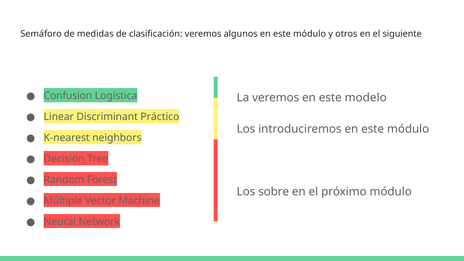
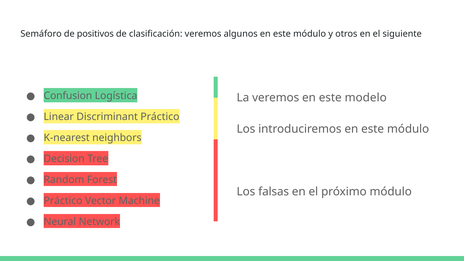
medidas: medidas -> positivos (95, 34)
sobre: sobre -> falsas (274, 192)
Múltiple: Múltiple -> Práctico (63, 201)
